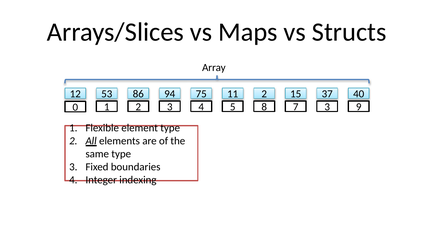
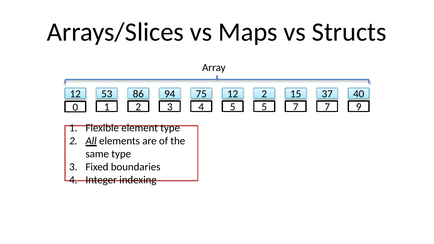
75 11: 11 -> 12 (233, 94)
5 8: 8 -> 5 (264, 107)
7 3: 3 -> 7 (327, 107)
